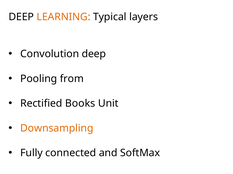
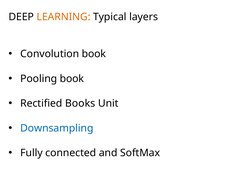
Convolution deep: deep -> book (94, 54)
Pooling from: from -> book (72, 79)
Downsampling colour: orange -> blue (57, 129)
